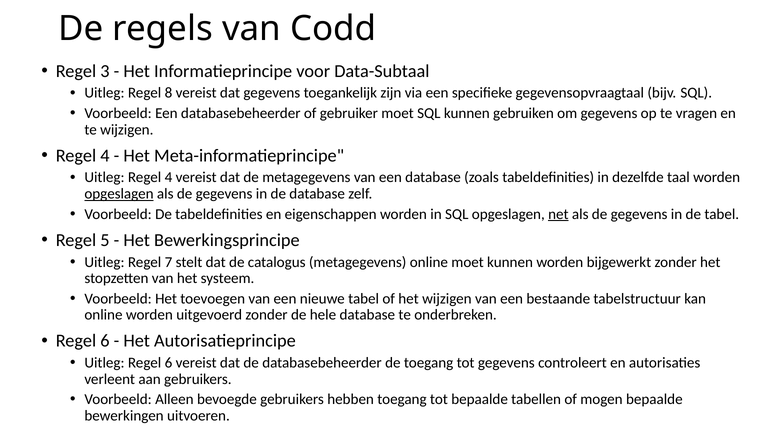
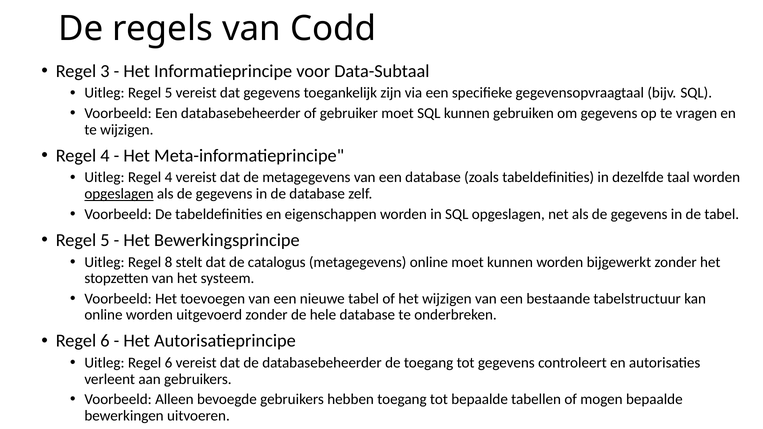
Uitleg Regel 8: 8 -> 5 (169, 93)
net underline: present -> none (558, 214)
7: 7 -> 8 (169, 262)
